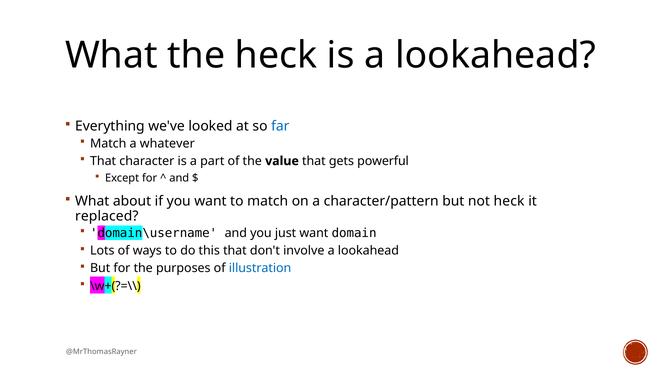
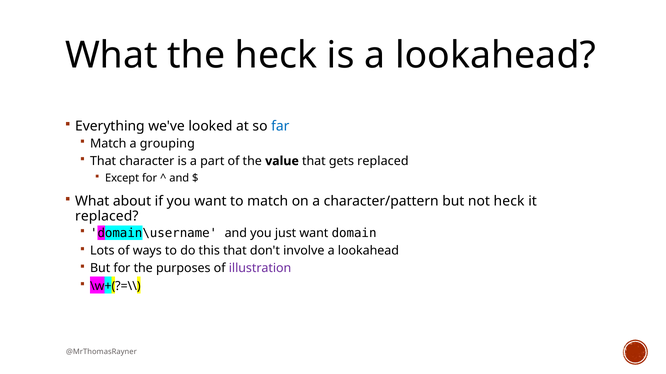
whatever: whatever -> grouping (167, 144)
gets powerful: powerful -> replaced (383, 161)
illustration colour: blue -> purple (260, 269)
